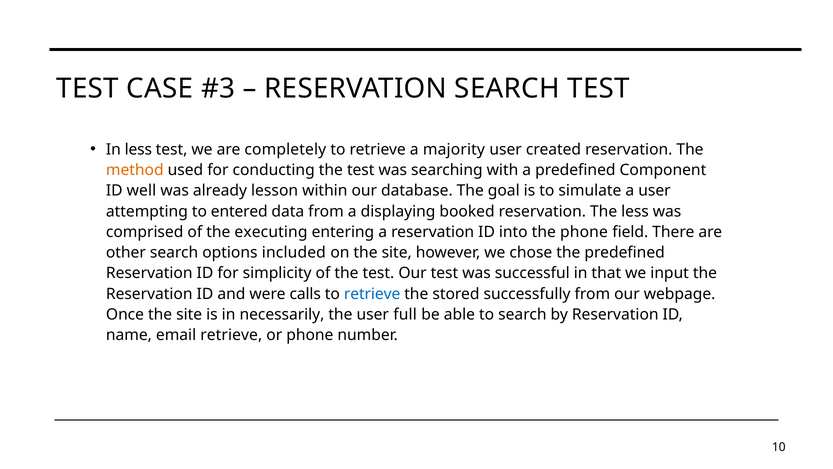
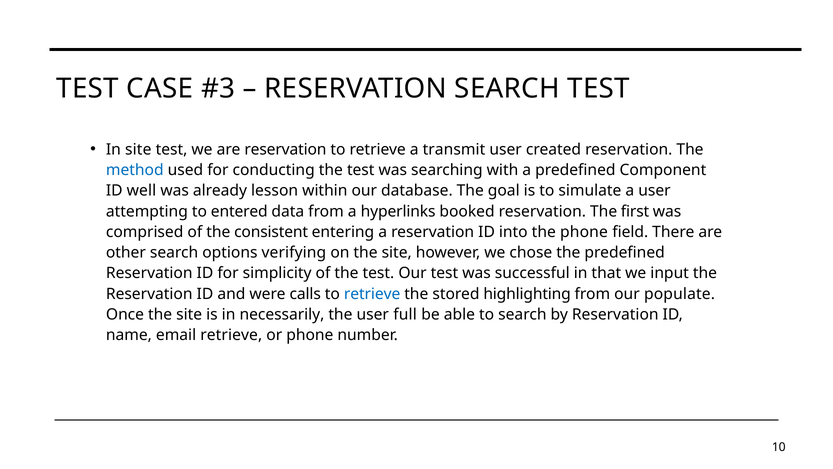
In less: less -> site (138, 149)
are completely: completely -> reservation (285, 149)
majority: majority -> transmit (454, 149)
method colour: orange -> blue (135, 170)
displaying: displaying -> hyperlinks (398, 211)
The less: less -> first (635, 211)
executing: executing -> consistent (271, 232)
included: included -> verifying (294, 252)
successfully: successfully -> highlighting (527, 294)
webpage: webpage -> populate (679, 294)
